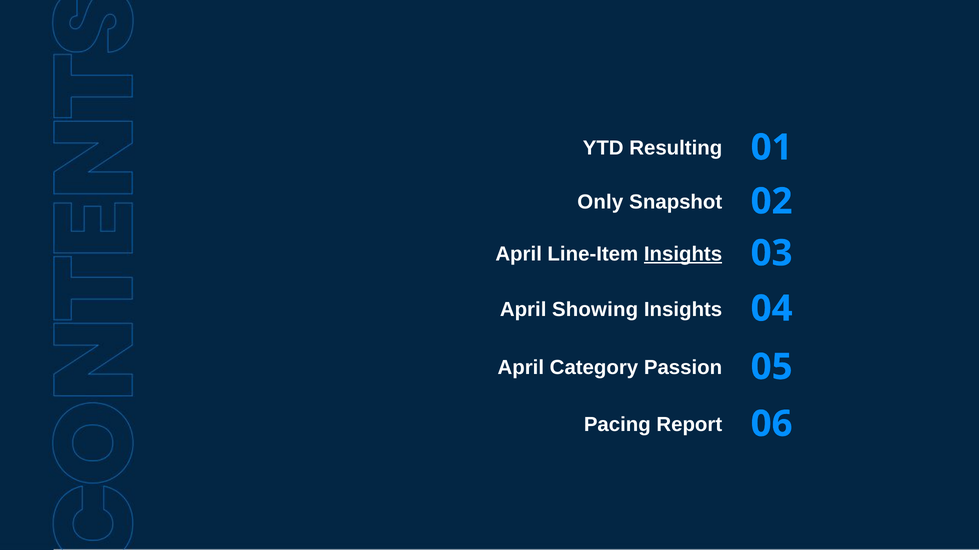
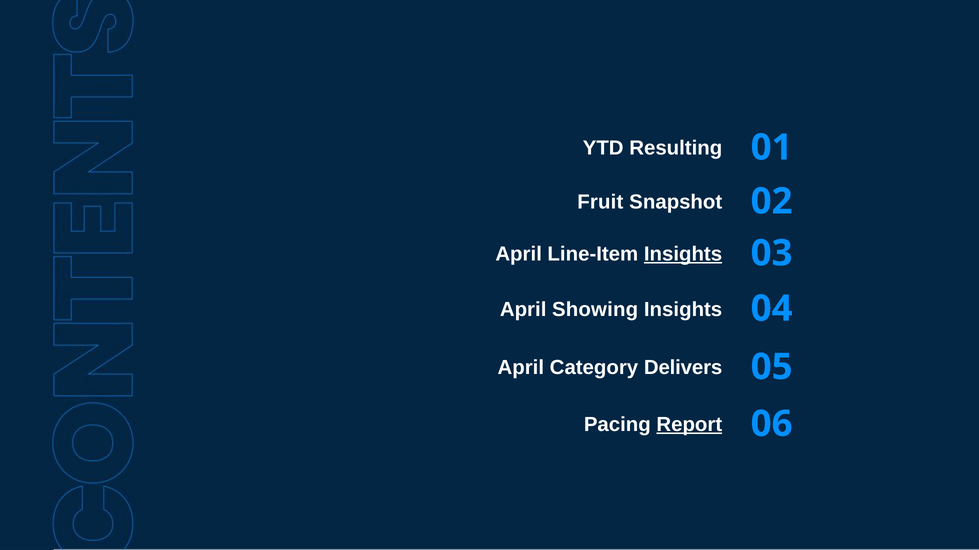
Only: Only -> Fruit (600, 202)
Passion: Passion -> Delivers (683, 368)
Report underline: none -> present (689, 425)
